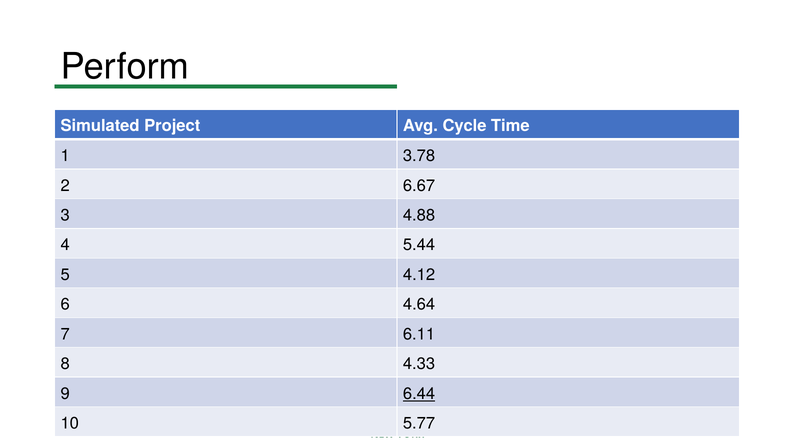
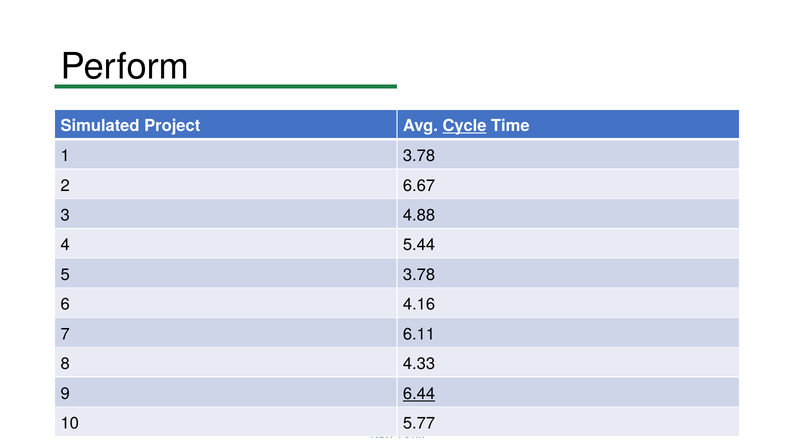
Cycle underline: none -> present (465, 126)
5 4.12: 4.12 -> 3.78 (419, 275)
4.64: 4.64 -> 4.16 (419, 304)
